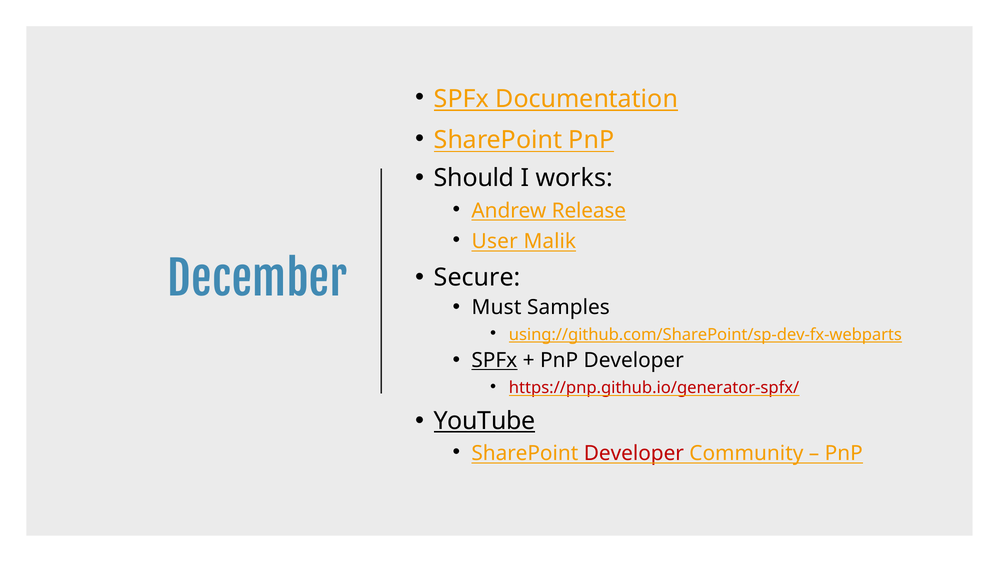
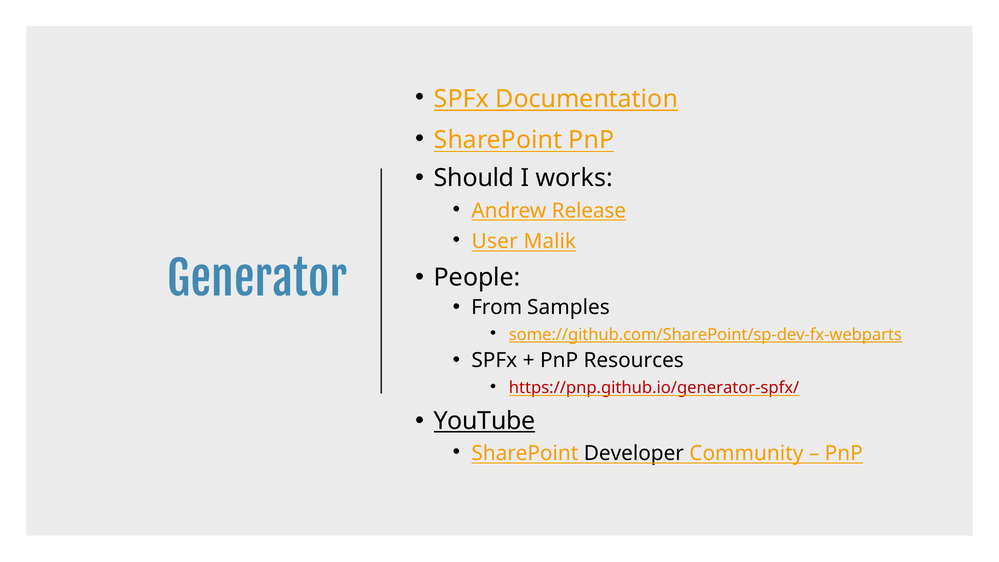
December: December -> Generator (257, 281)
Secure: Secure -> People (477, 277)
Must: Must -> From (497, 307)
using://github.com/SharePoint/sp-dev-fx-webparts: using://github.com/SharePoint/sp-dev-fx-webparts -> some://github.com/SharePoint/sp-dev-fx-webparts (705, 335)
SPFx underline: present -> none (494, 360)
PnP Developer: Developer -> Resources (634, 360)
Developer colour: red -> black (634, 453)
